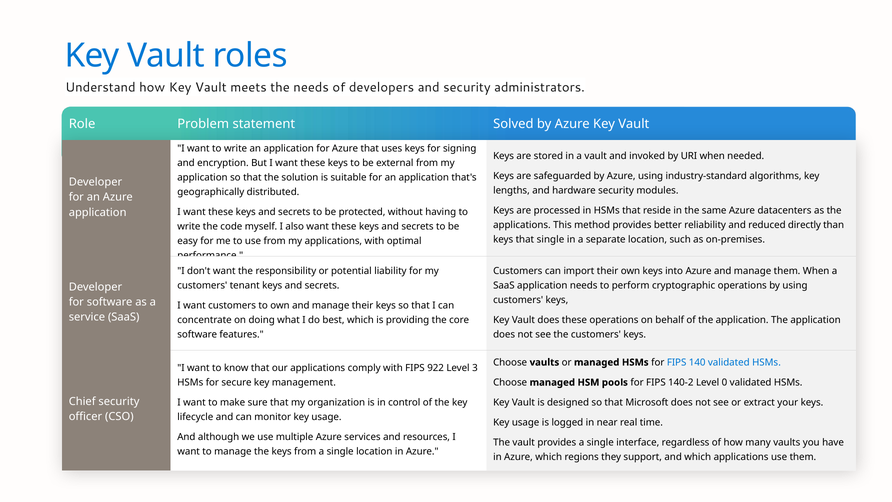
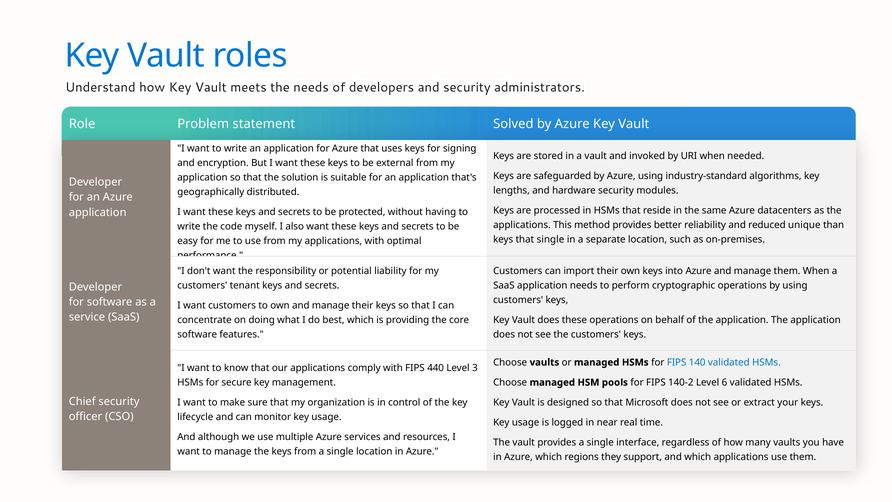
directly: directly -> unique (804, 225)
922: 922 -> 440 (436, 368)
0: 0 -> 6 (724, 382)
